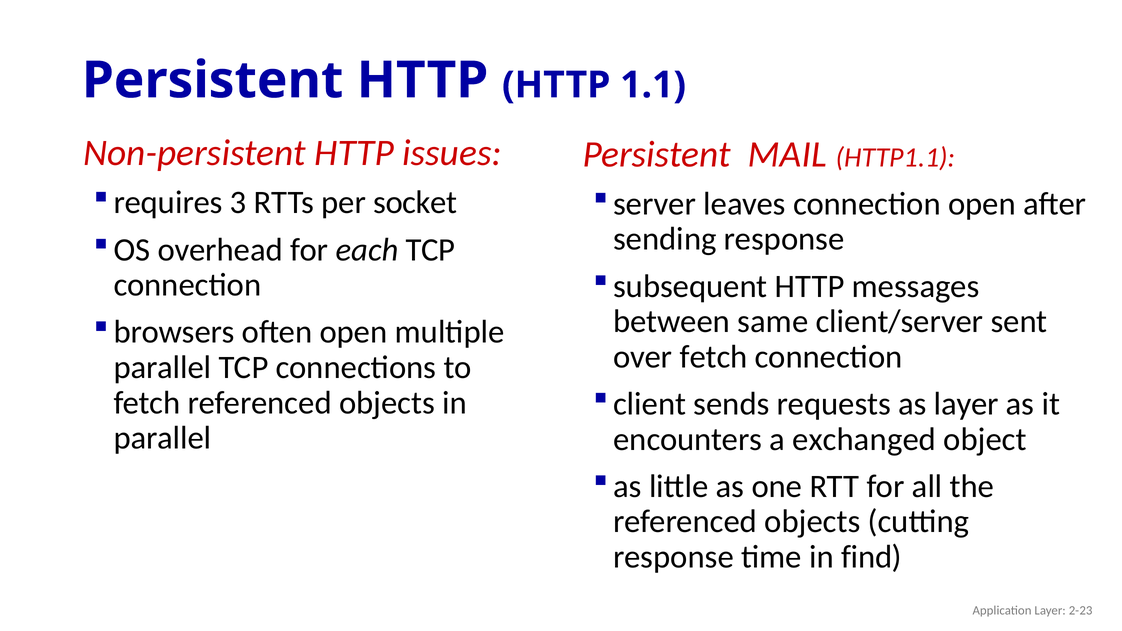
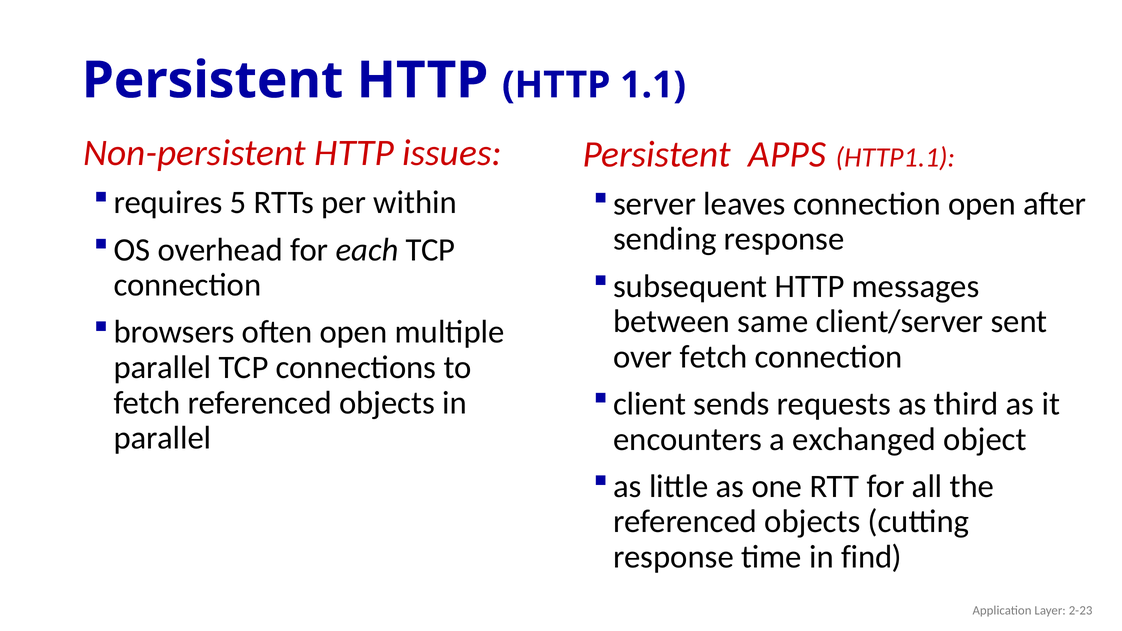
MAIL: MAIL -> APPS (787, 154)
3: 3 -> 5 (238, 203)
socket: socket -> within (415, 203)
as layer: layer -> third (966, 404)
